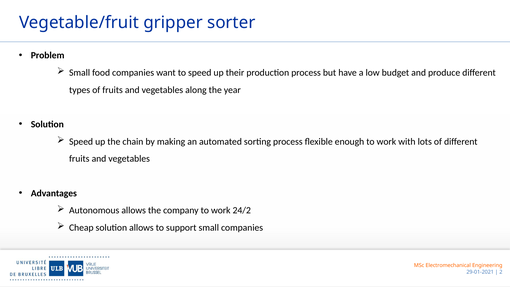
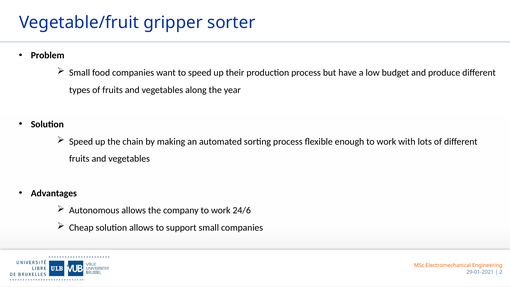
24/2: 24/2 -> 24/6 (242, 210)
